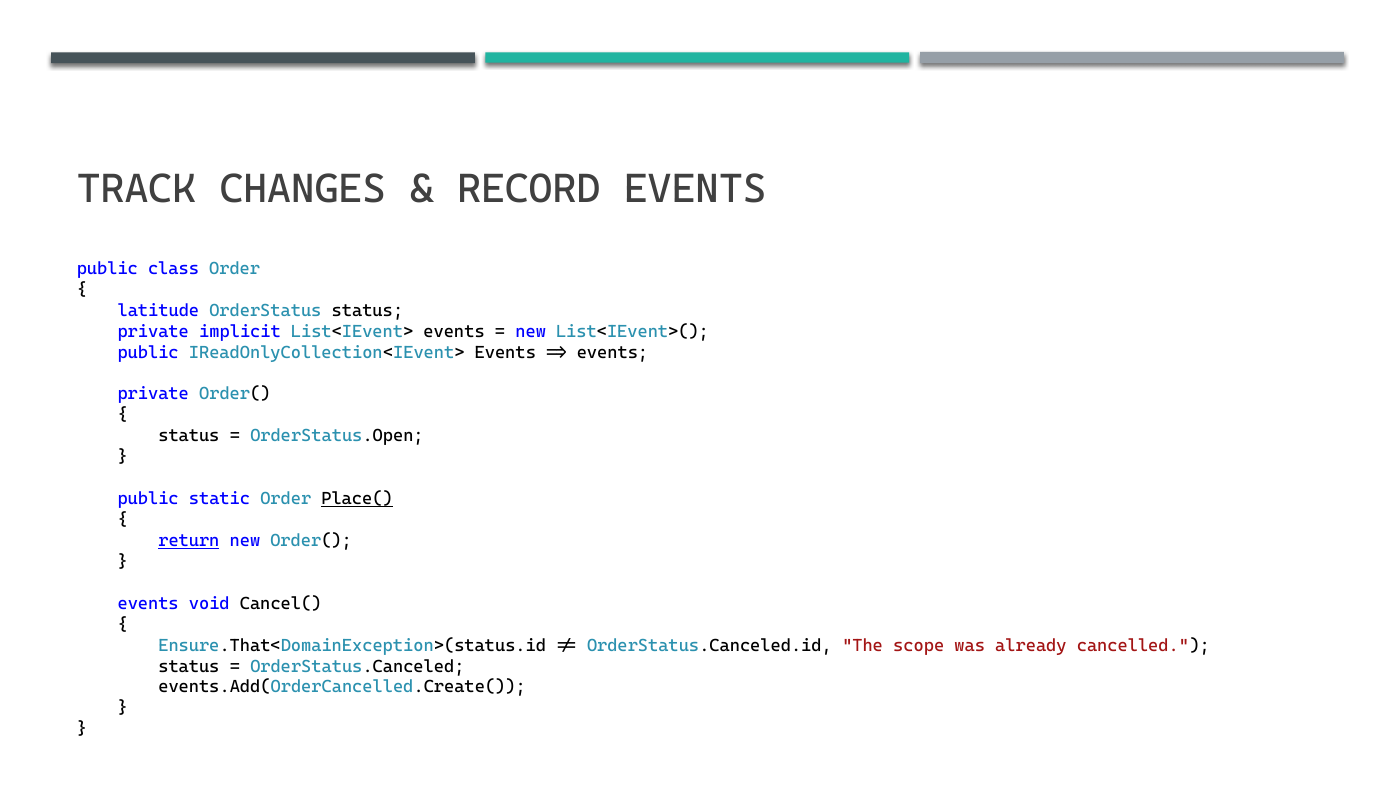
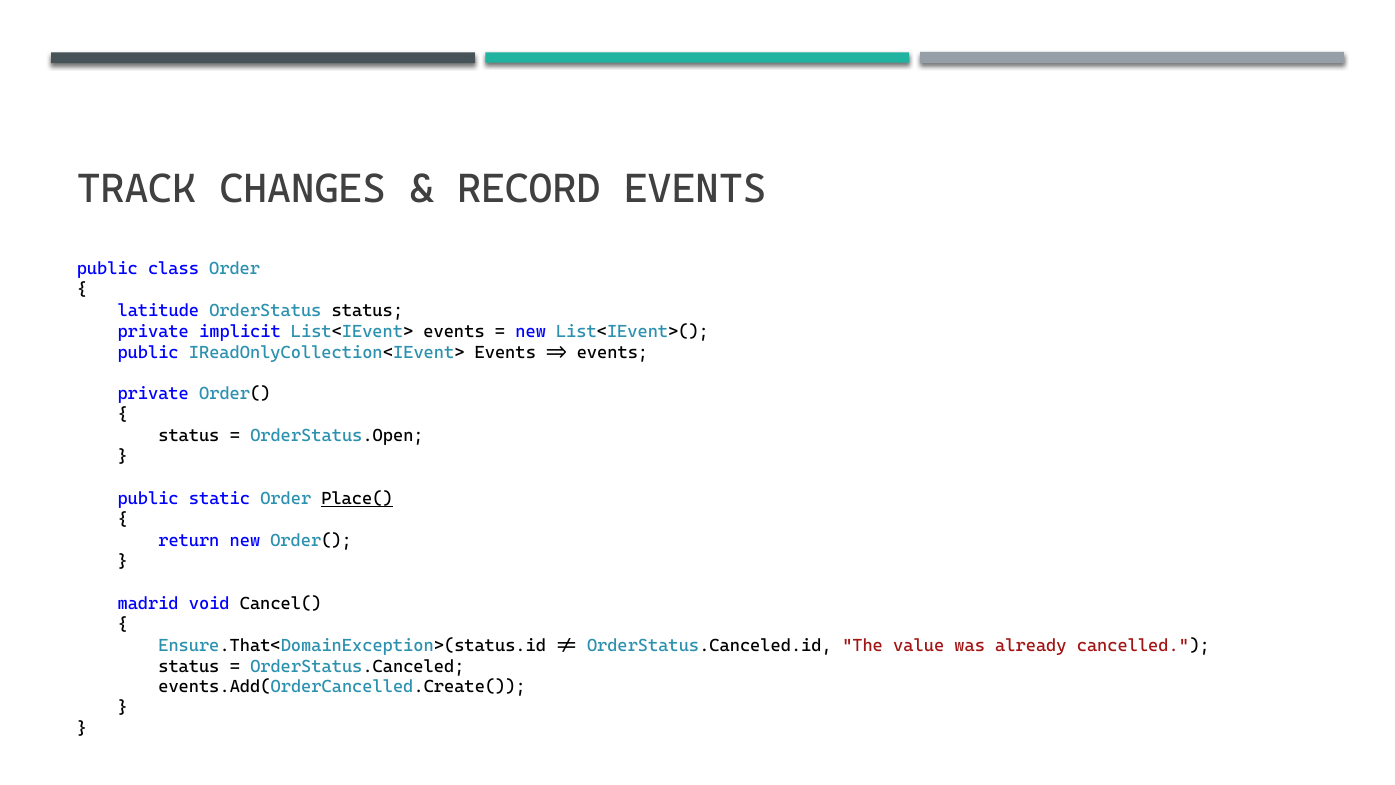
return underline: present -> none (189, 540)
events: events -> madrid (148, 603)
scope: scope -> value (919, 645)
